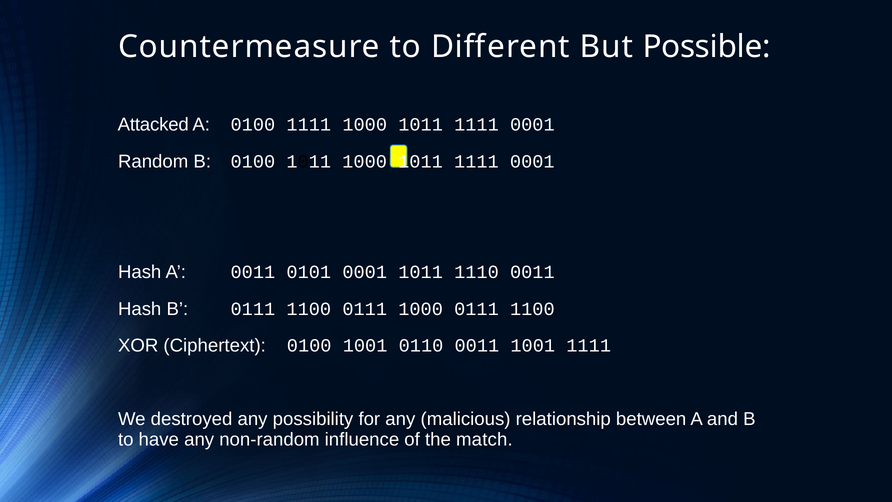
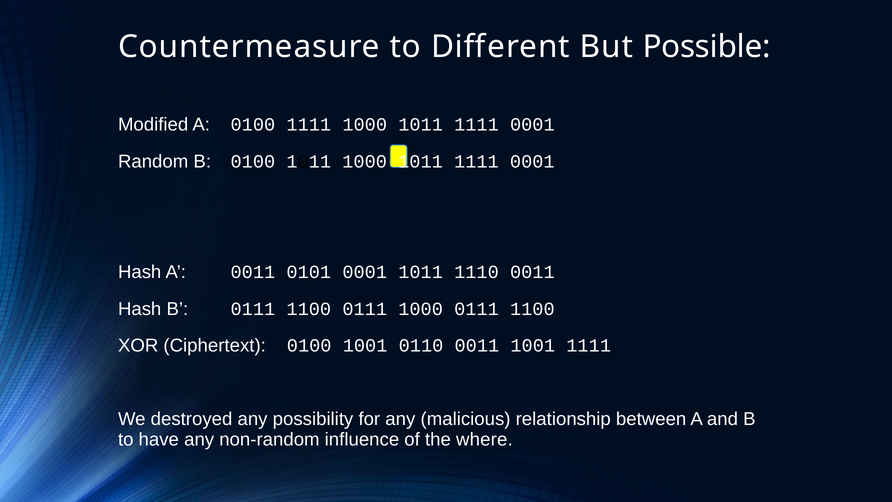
Attacked: Attacked -> Modified (153, 125)
match: match -> where (484, 439)
